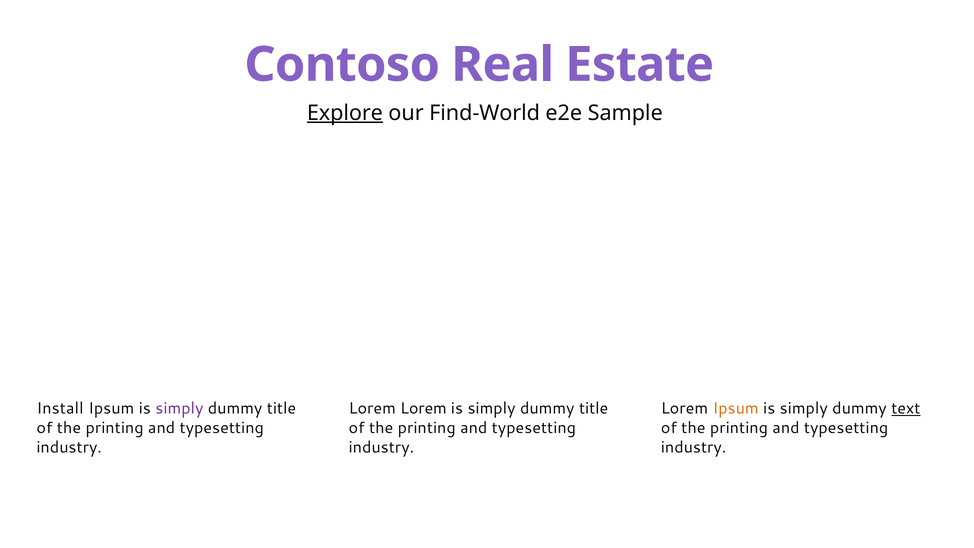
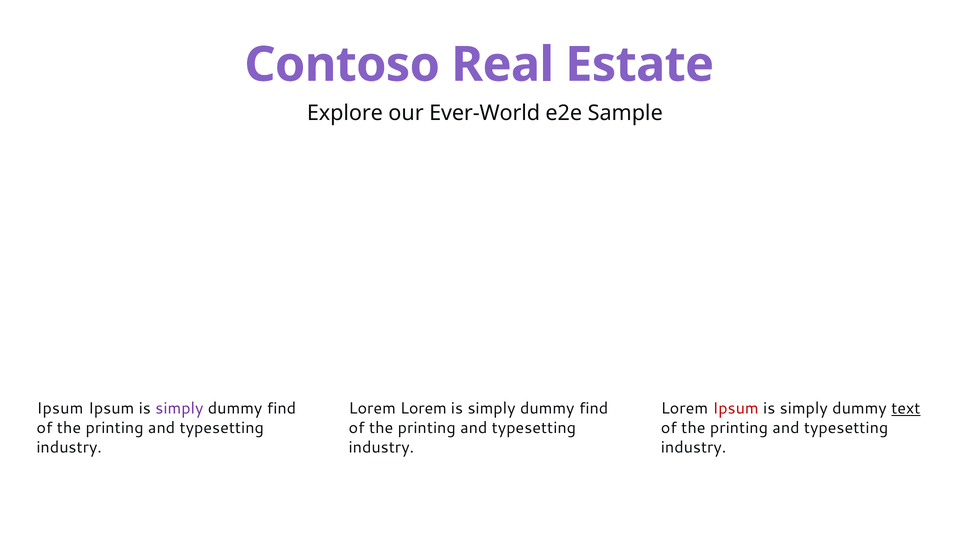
Explore underline: present -> none (345, 113)
Find-World: Find-World -> Ever-World (485, 113)
Install: Install -> Ipsum (60, 408)
title: title -> find (281, 408)
title: title -> find (594, 408)
Ipsum colour: orange -> red (736, 408)
